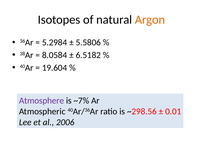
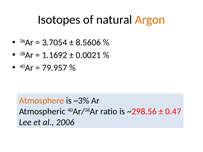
5.2984: 5.2984 -> 3.7054 (55, 43)
5.5806: 5.5806 -> 8.5606 (88, 43)
8.0584: 8.0584 -> 1.1692 (55, 55)
6.5182: 6.5182 -> 0.0021 (88, 55)
19.604: 19.604 -> 79.957 (55, 68)
Atmosphere colour: purple -> orange (42, 101)
~7%: ~7% -> ~3% (81, 101)
0.01: 0.01 -> 0.47 (173, 112)
